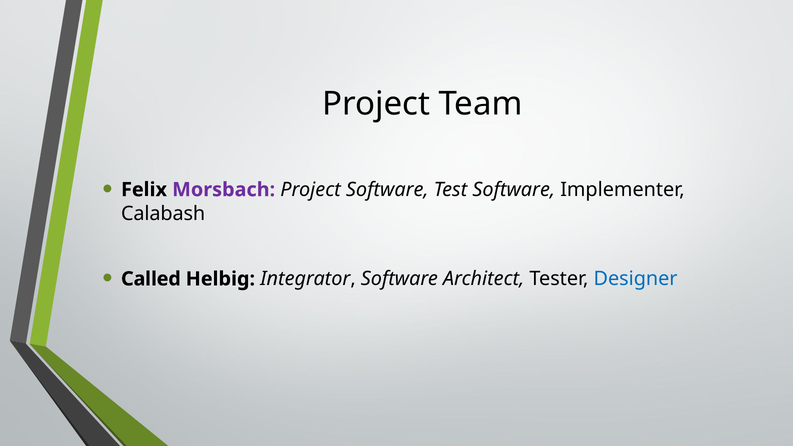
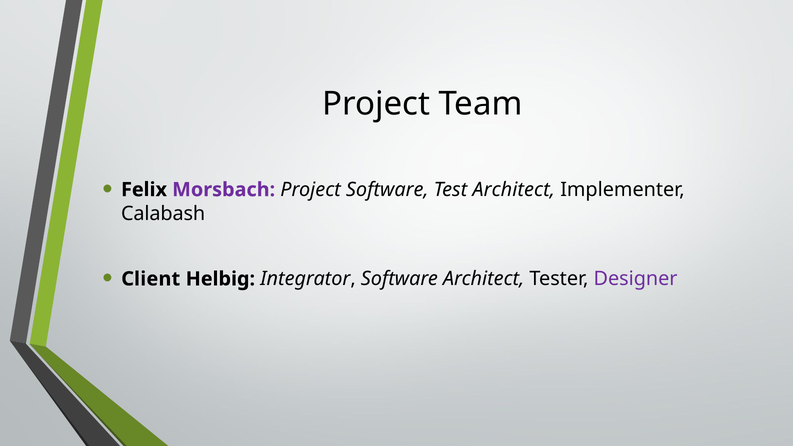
Test Software: Software -> Architect (514, 190)
Called: Called -> Client (151, 279)
Designer colour: blue -> purple (636, 279)
